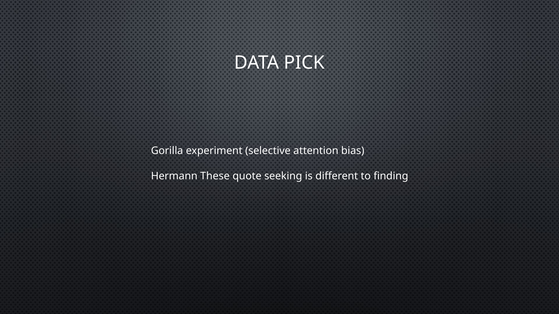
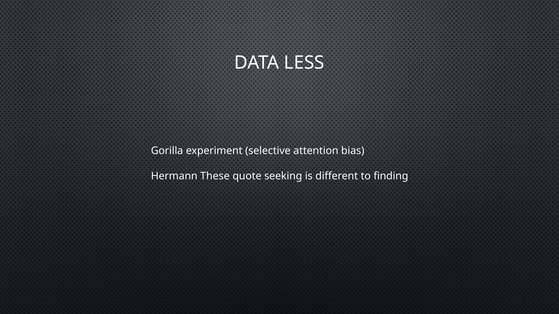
PICK: PICK -> LESS (304, 63)
